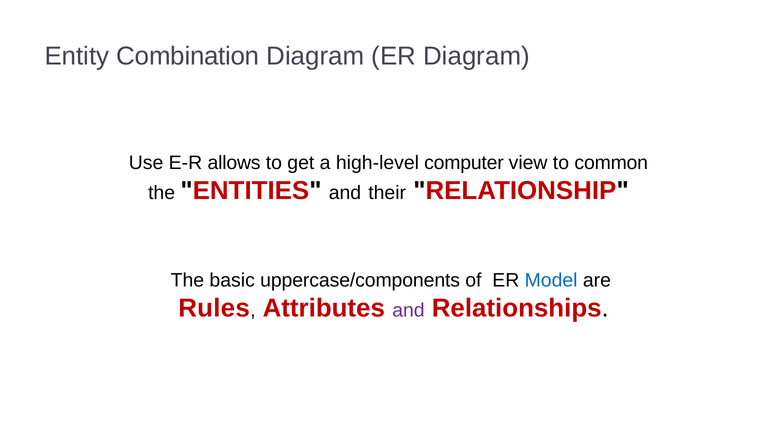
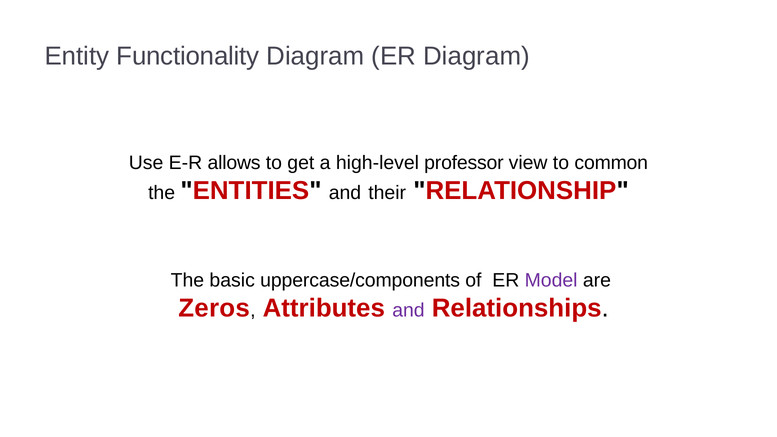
Combination: Combination -> Functionality (188, 56)
computer: computer -> professor (464, 163)
Model colour: blue -> purple (551, 281)
Rules: Rules -> Zeros (214, 308)
